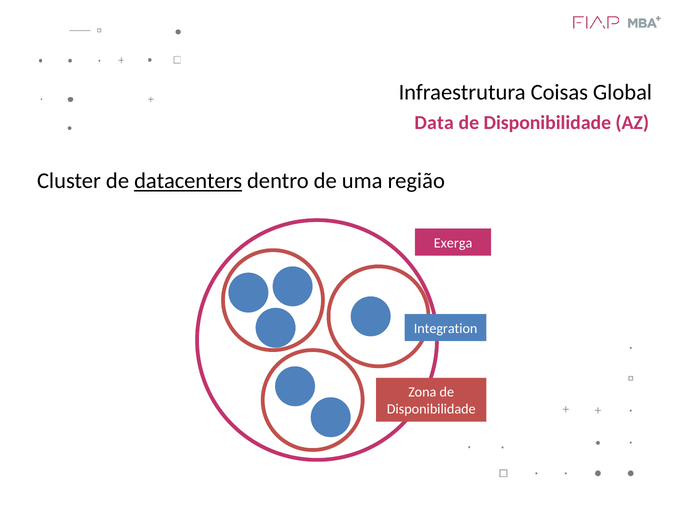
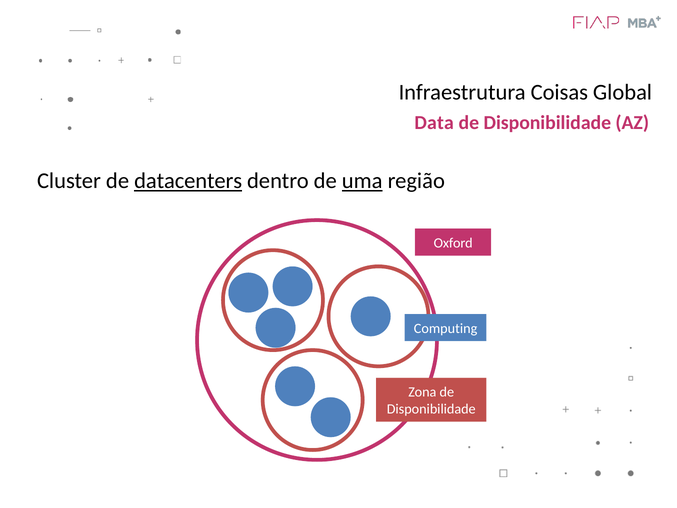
uma underline: none -> present (362, 181)
Exerga: Exerga -> Oxford (453, 243)
Integration: Integration -> Computing (446, 329)
